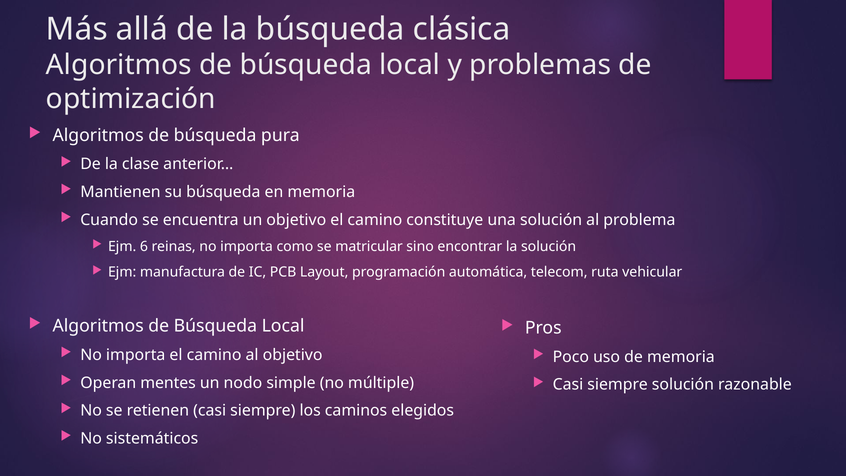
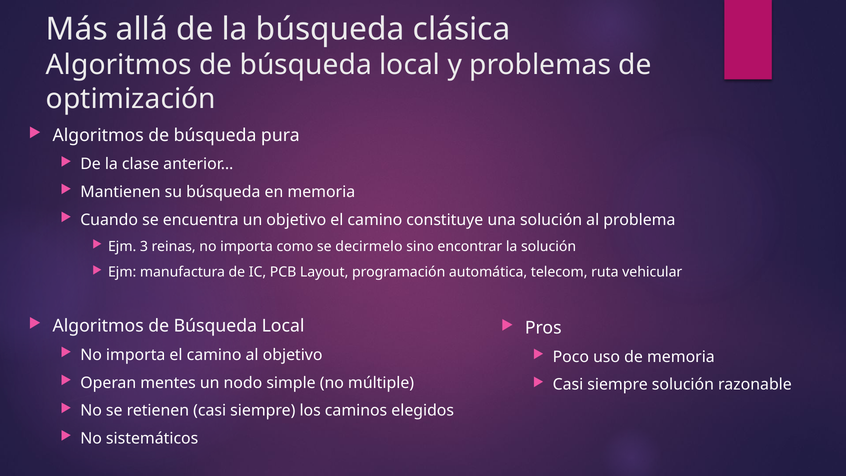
6: 6 -> 3 (144, 247)
matricular: matricular -> decirmelo (369, 247)
